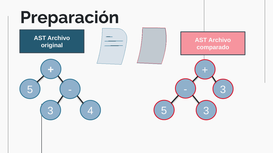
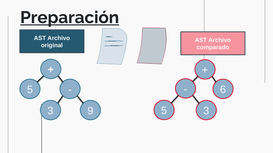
Preparación underline: none -> present (70, 18)
3: 3 -> 6 (223, 90)
4: 4 -> 9 (90, 111)
